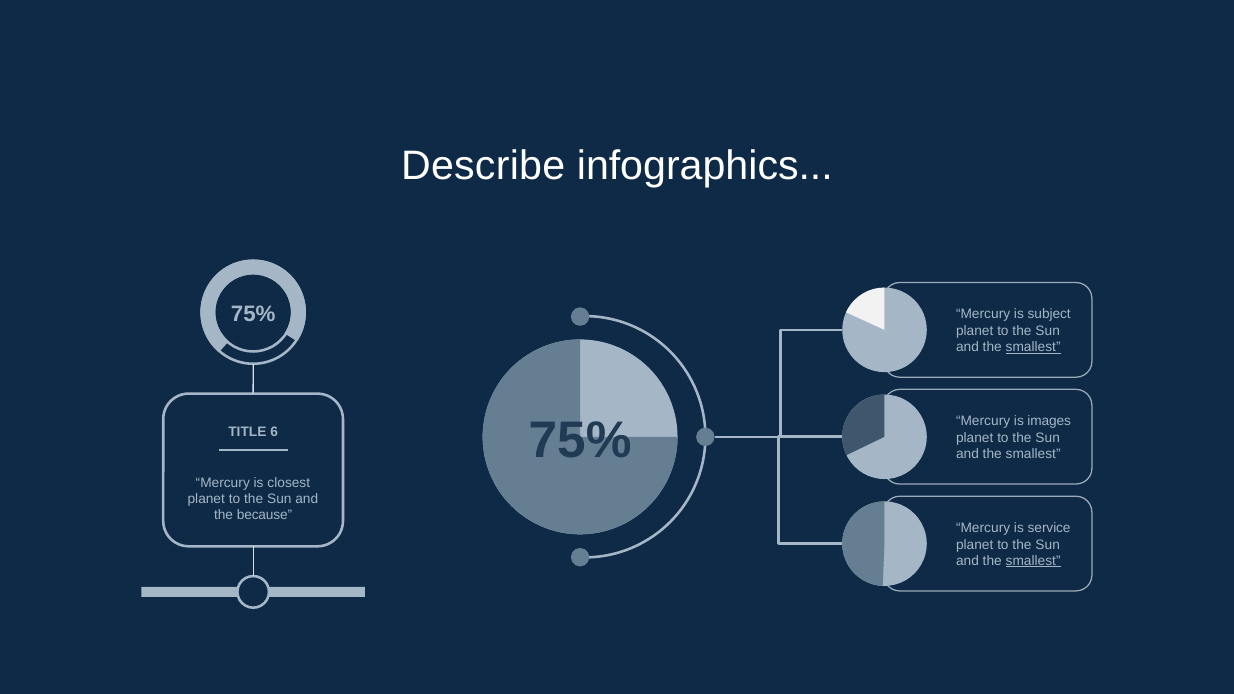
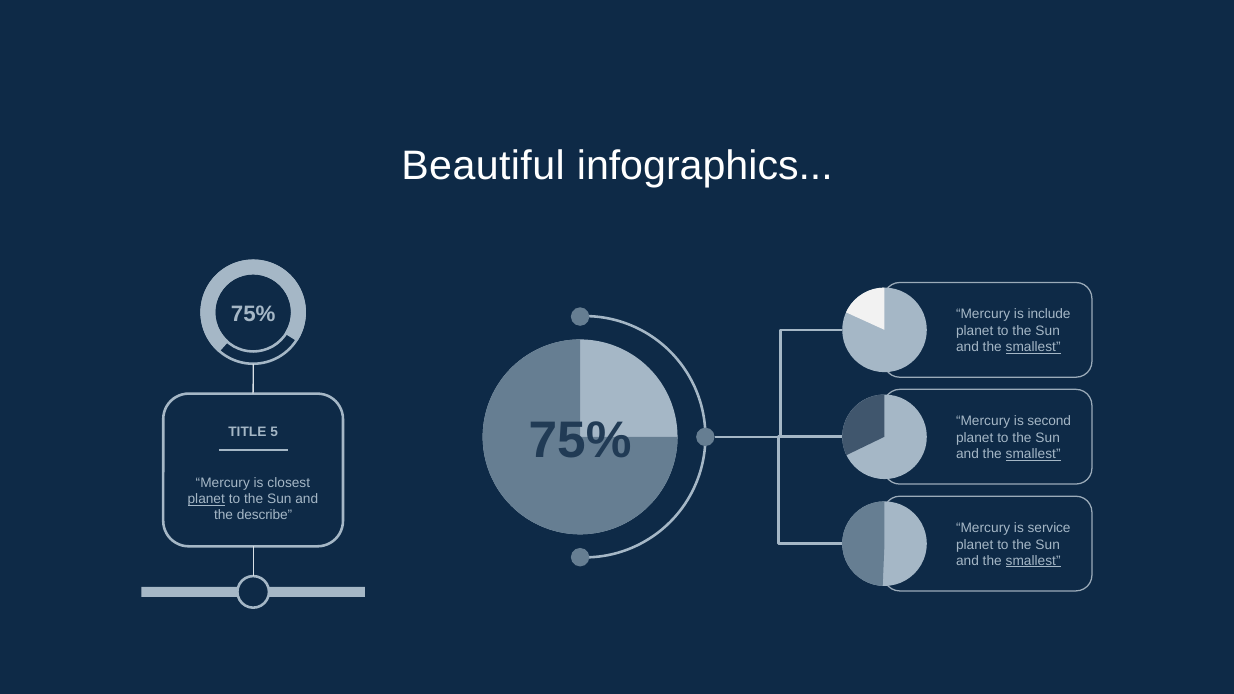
Describe: Describe -> Beautiful (483, 166)
subject: subject -> include (1049, 314)
images: images -> second (1049, 421)
6: 6 -> 5 (274, 432)
smallest underline: none -> present (1033, 454)
planet underline: none -> present (206, 499)
because: because -> describe (265, 516)
